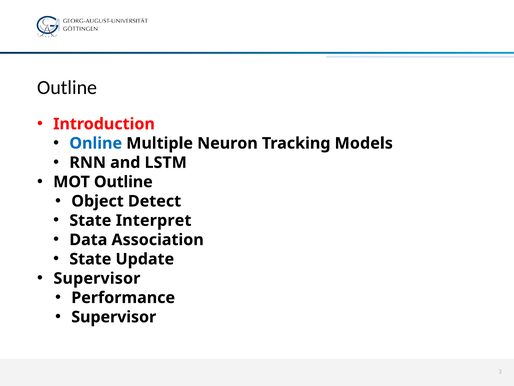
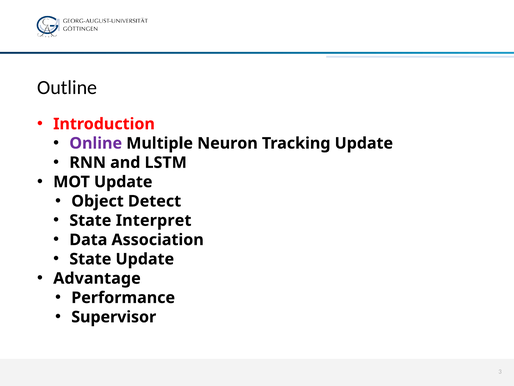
Online colour: blue -> purple (96, 143)
Tracking Models: Models -> Update (364, 143)
MOT Outline: Outline -> Update (123, 182)
Supervisor: Supervisor -> Advantage (97, 278)
